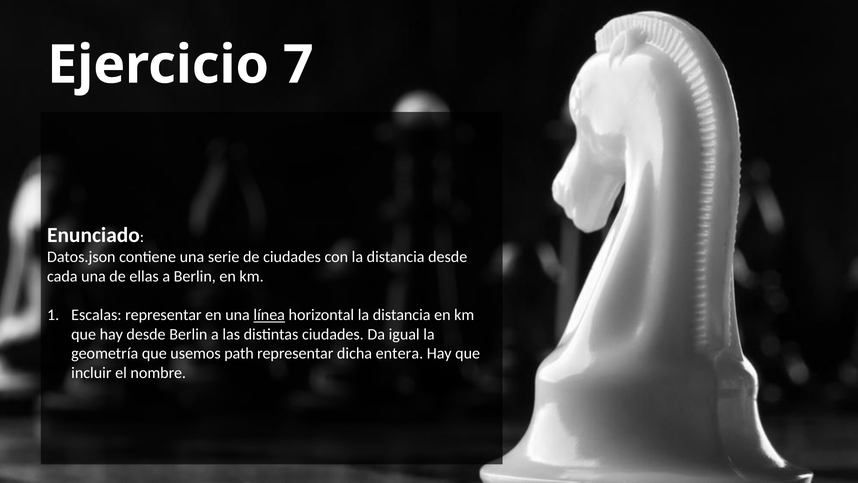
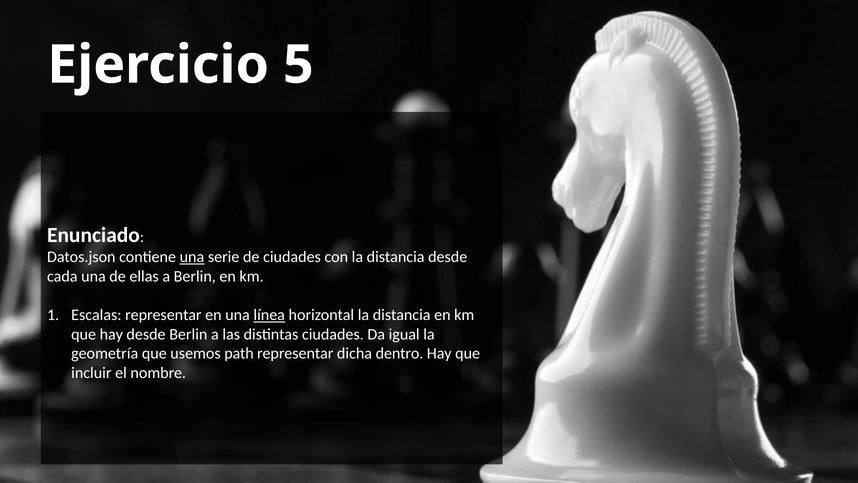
7: 7 -> 5 (298, 65)
una underline: none -> present (192, 257)
entera: entera -> dentro (400, 353)
